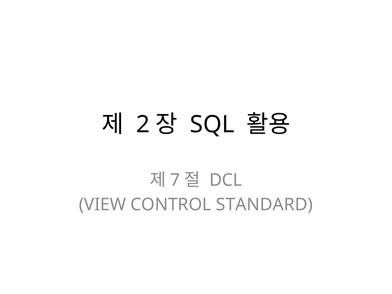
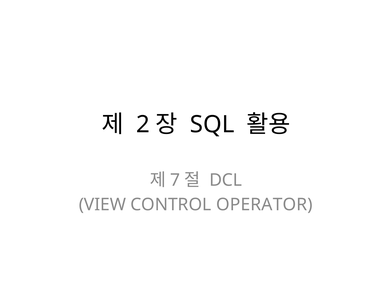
STANDARD: STANDARD -> OPERATOR (264, 205)
